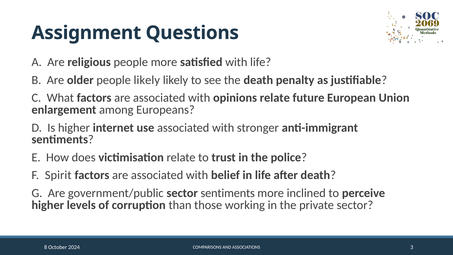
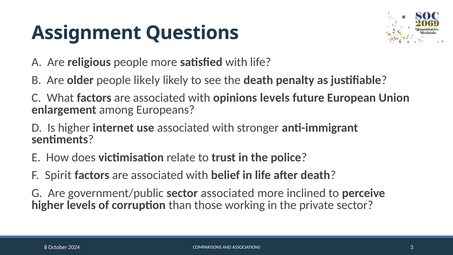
opinions relate: relate -> levels (275, 98)
sector sentiments: sentiments -> associated (228, 193)
